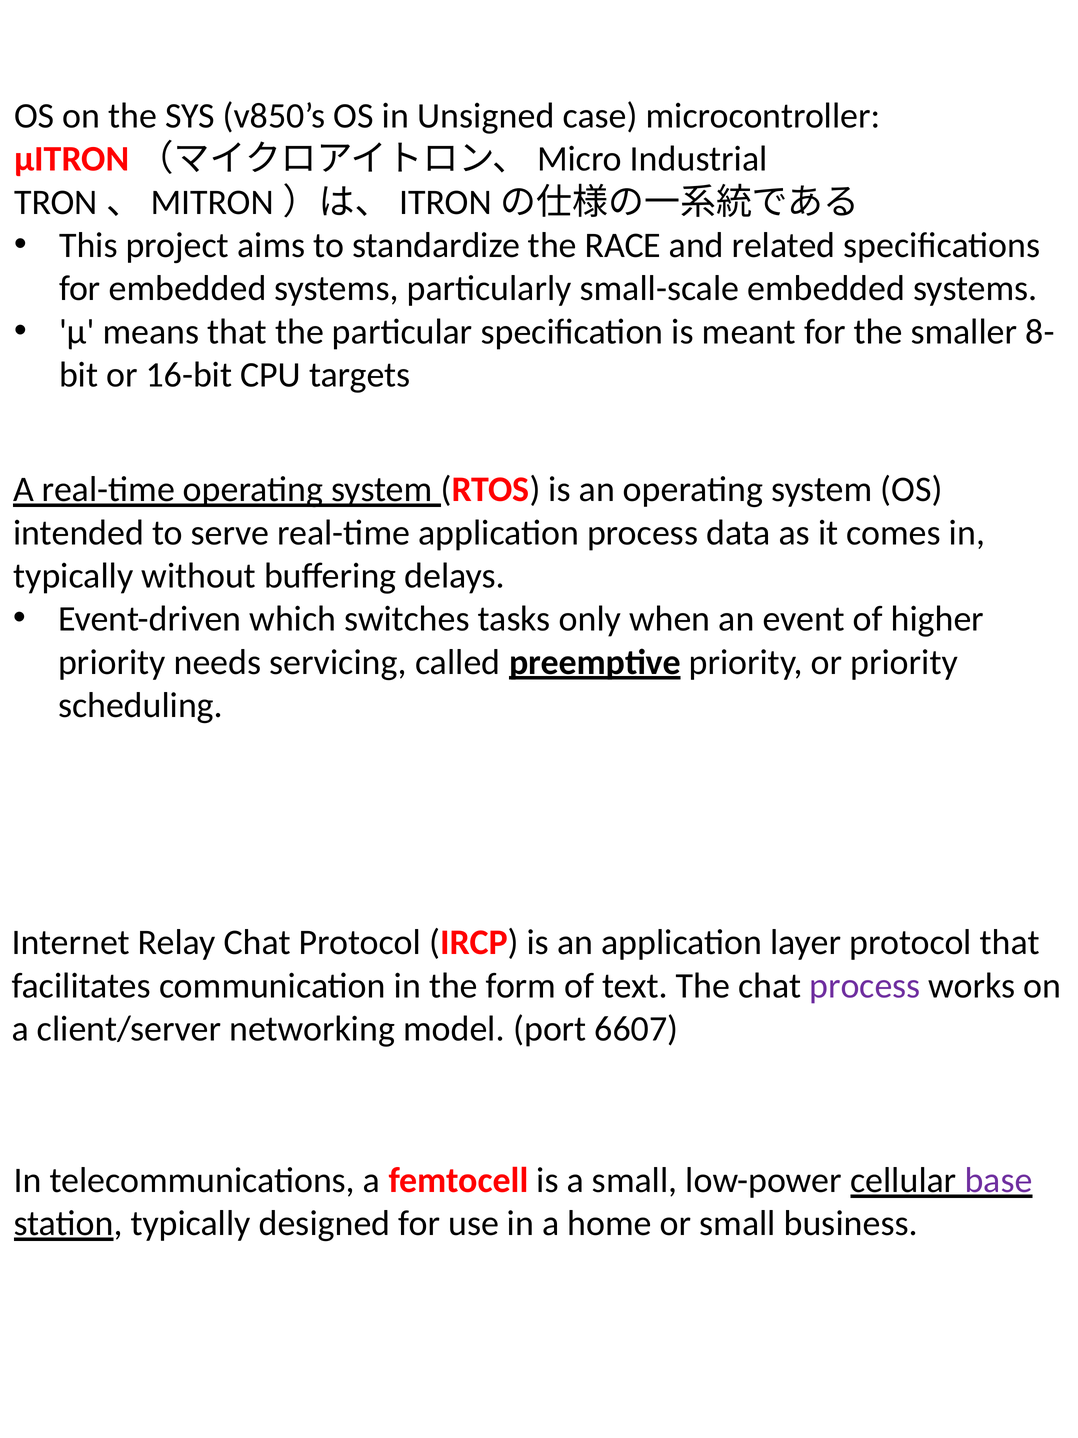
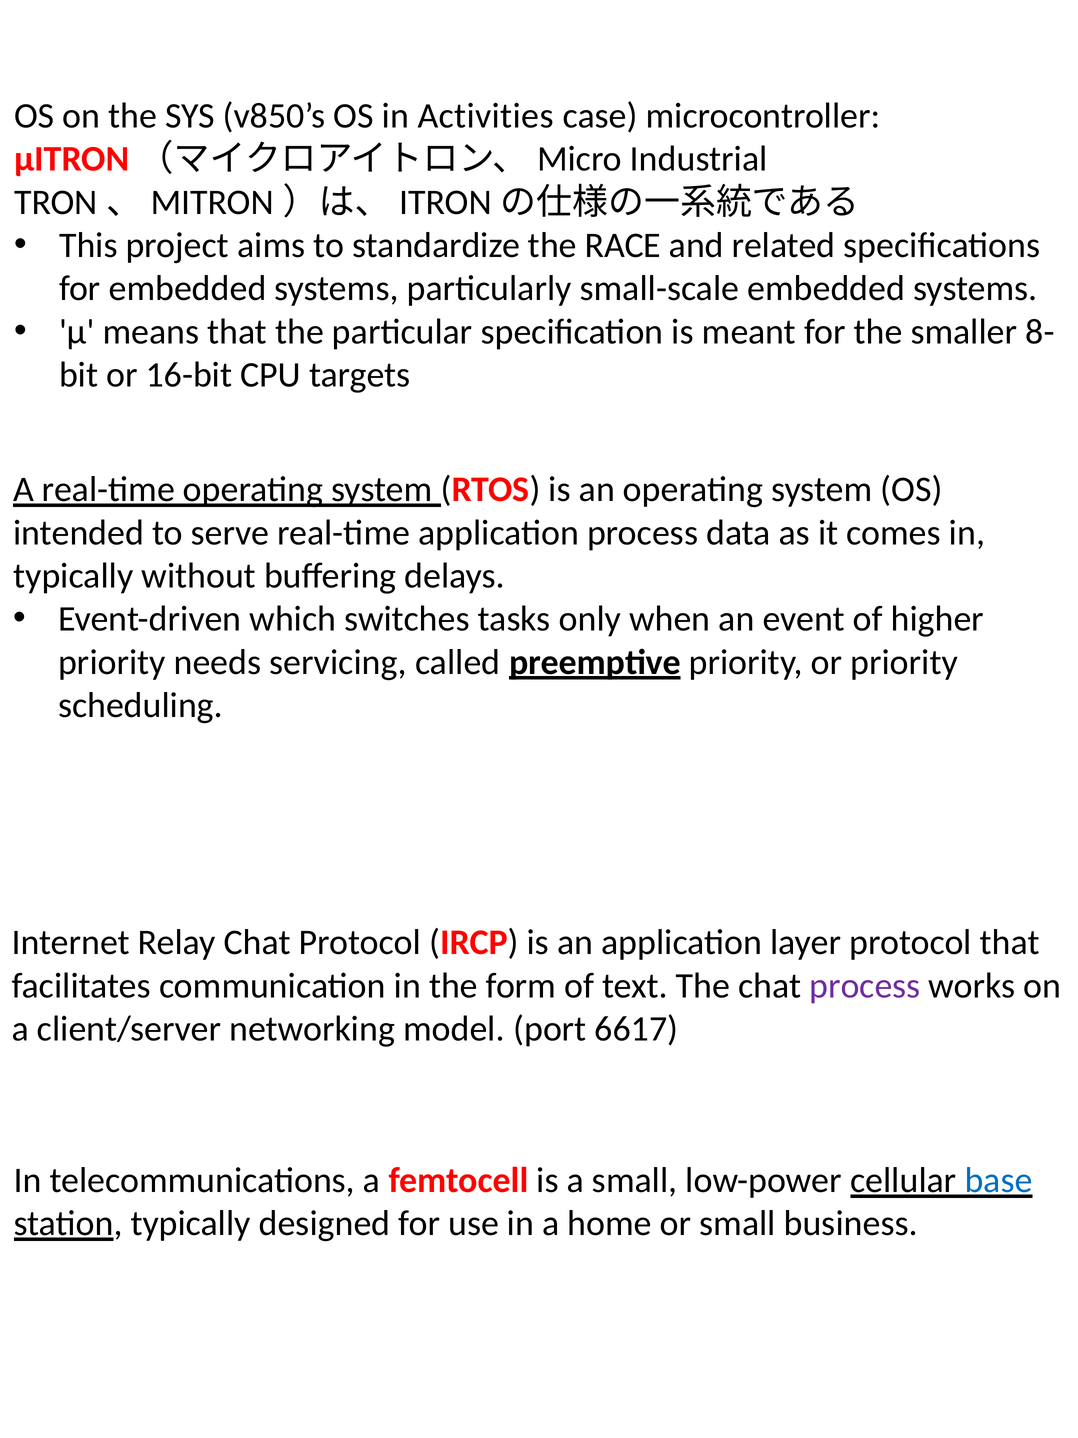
Unsigned: Unsigned -> Activities (486, 116)
6607: 6607 -> 6617 (636, 1028)
base colour: purple -> blue (999, 1180)
